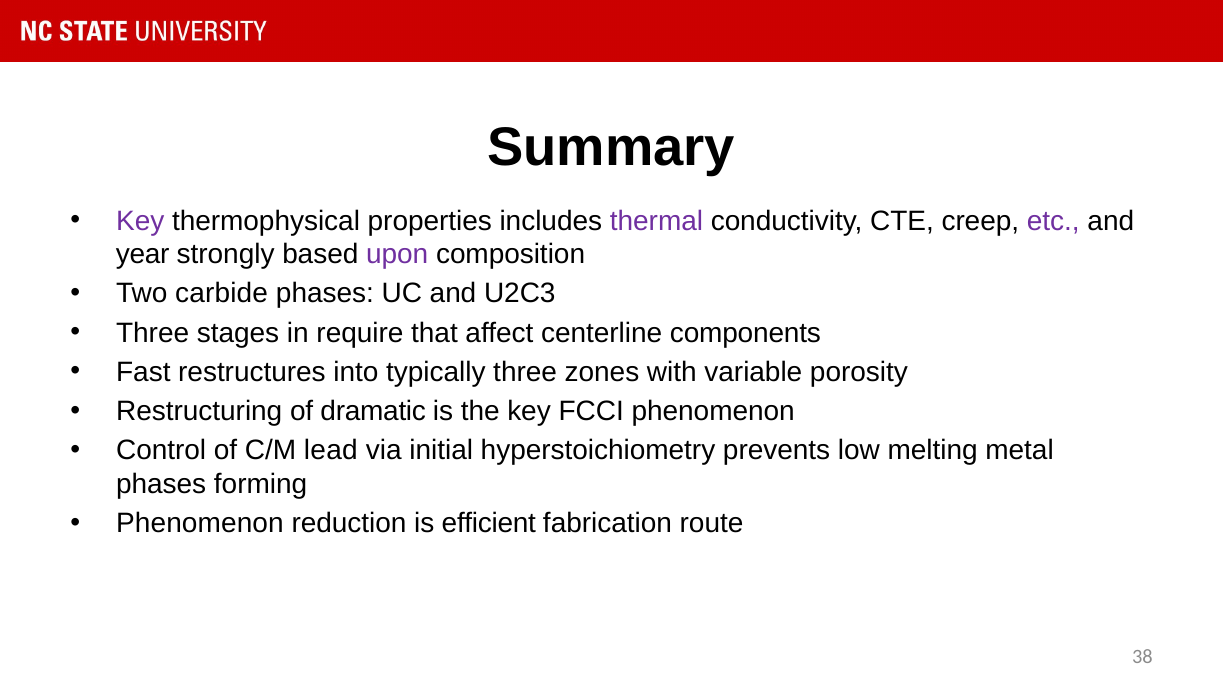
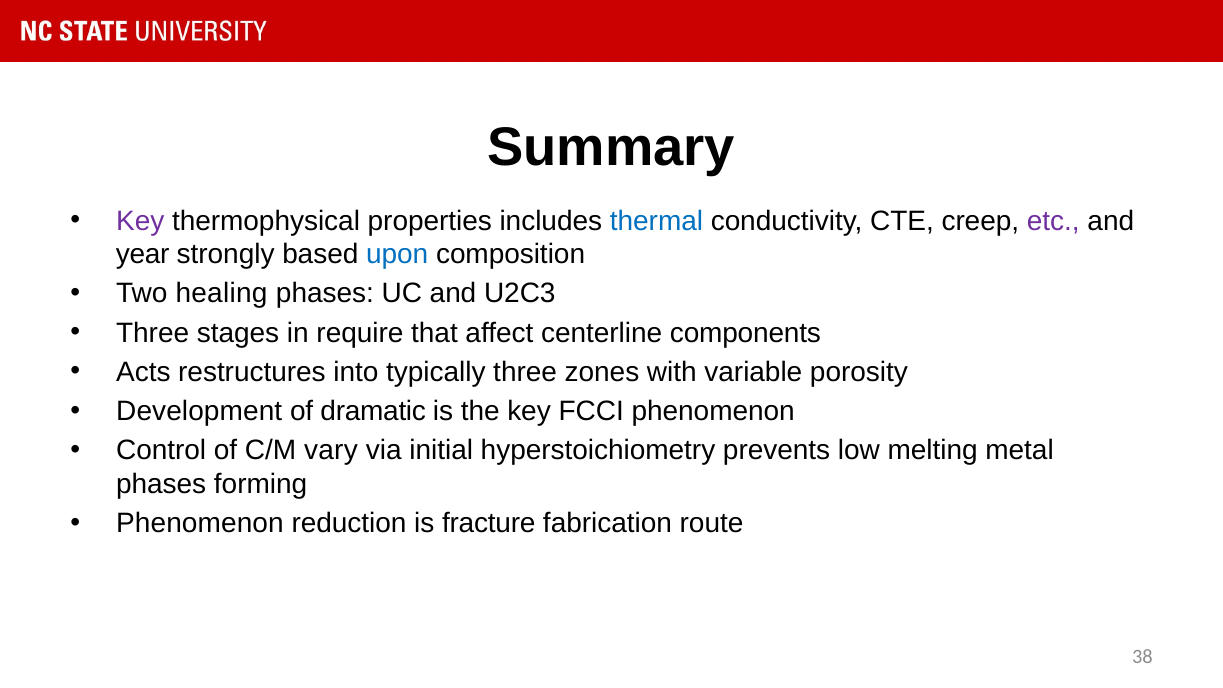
thermal colour: purple -> blue (657, 221)
upon colour: purple -> blue (397, 254)
carbide: carbide -> healing (222, 294)
Fast: Fast -> Acts (143, 372)
Restructuring: Restructuring -> Development (199, 411)
lead: lead -> vary (331, 451)
efficient: efficient -> fracture (489, 523)
